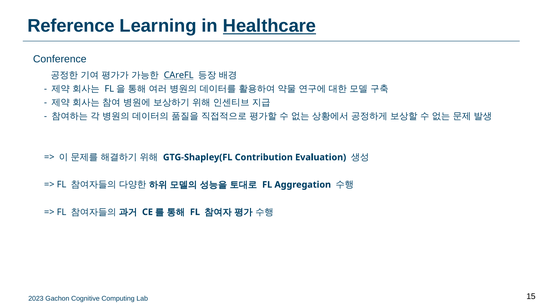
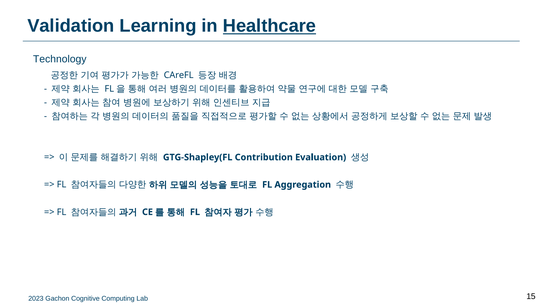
Reference: Reference -> Validation (71, 26)
Conference: Conference -> Technology (60, 59)
CAreFL underline: present -> none (179, 75)
